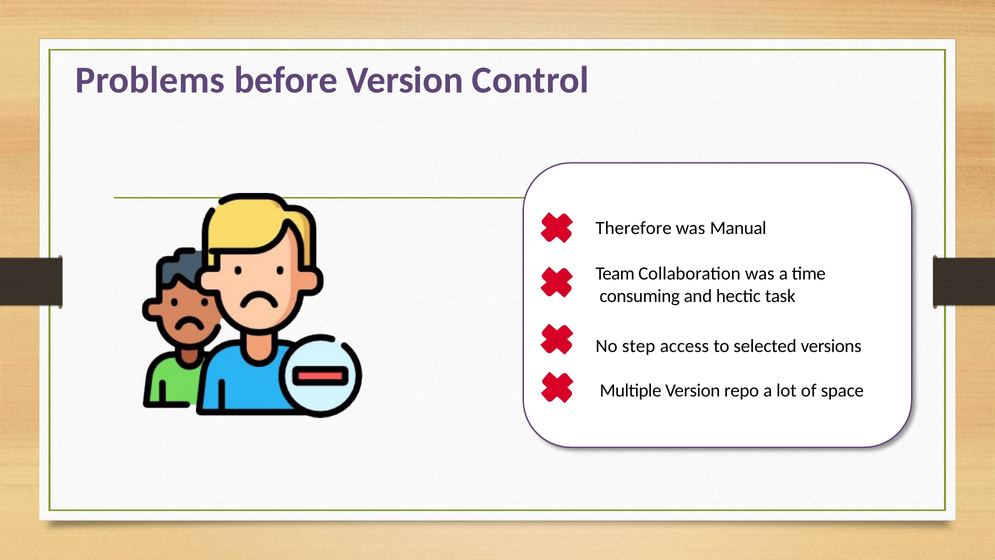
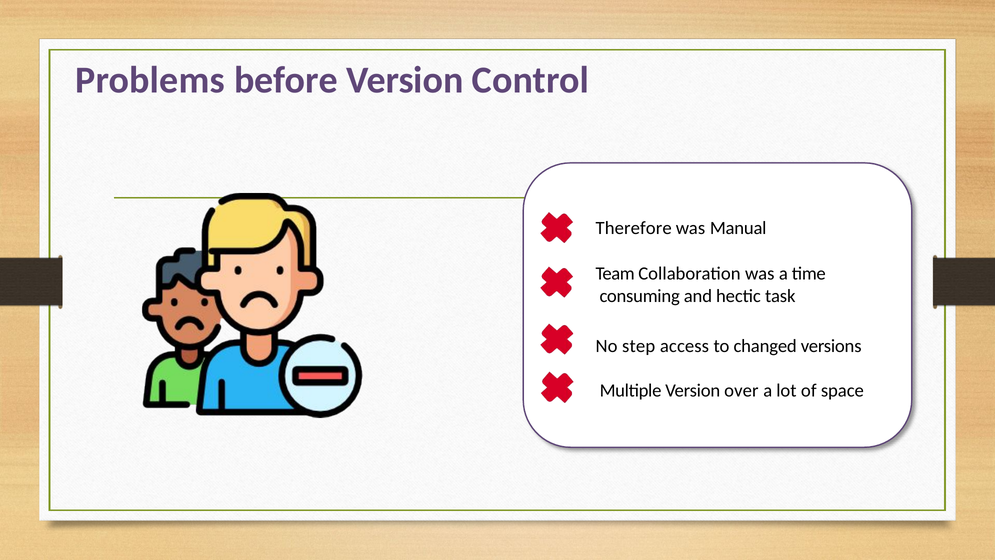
selected: selected -> changed (765, 346)
repo: repo -> over (741, 391)
